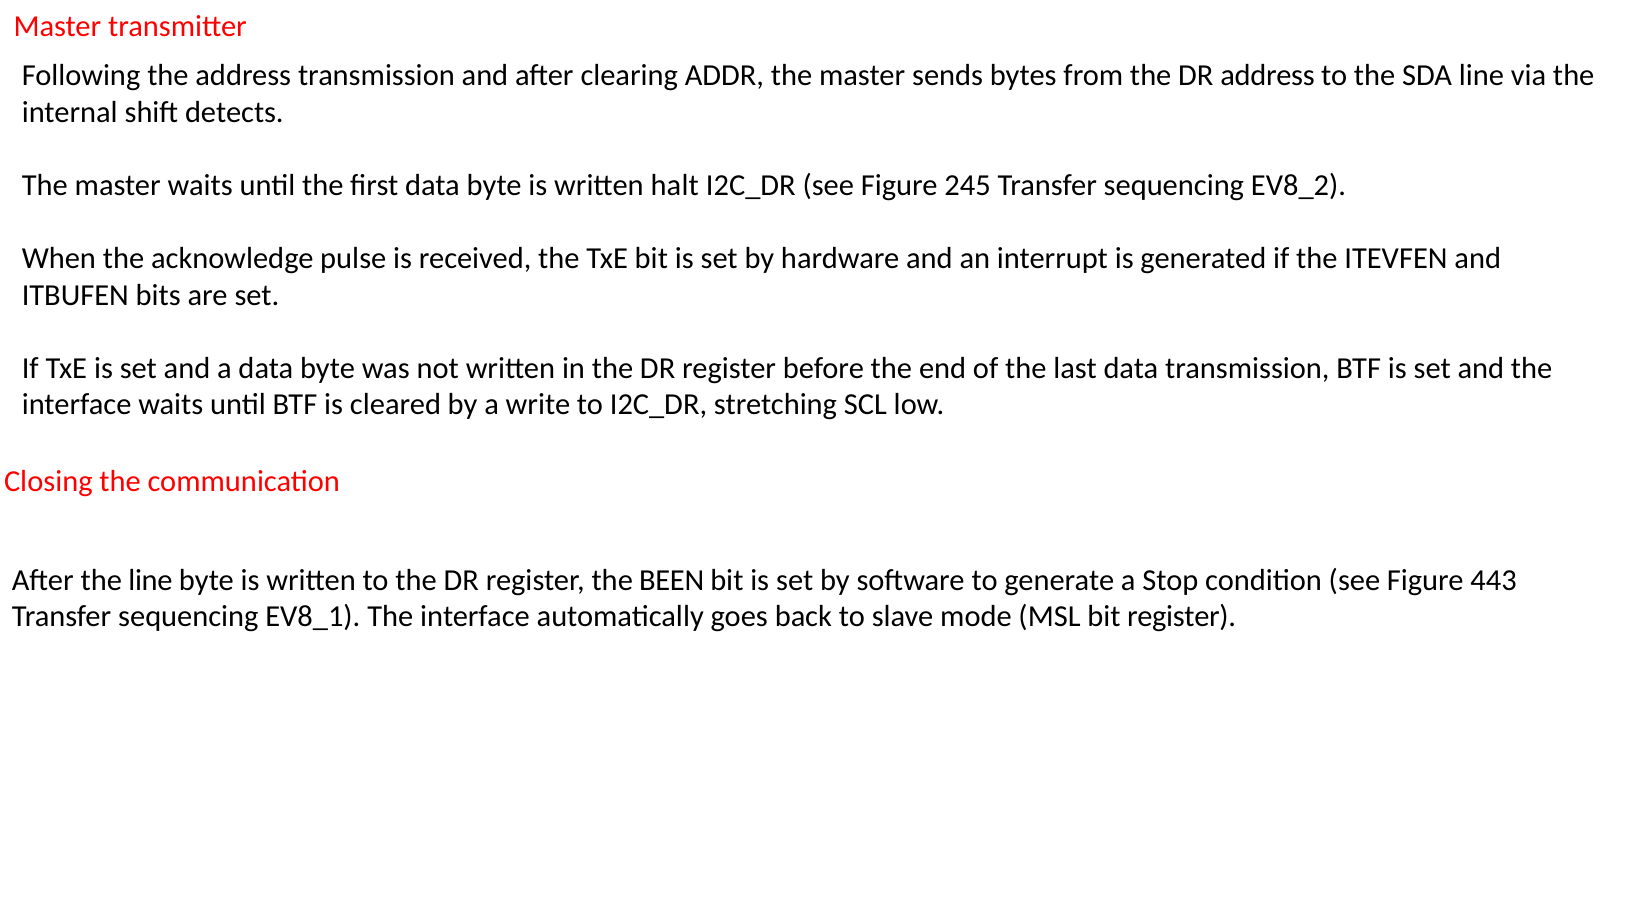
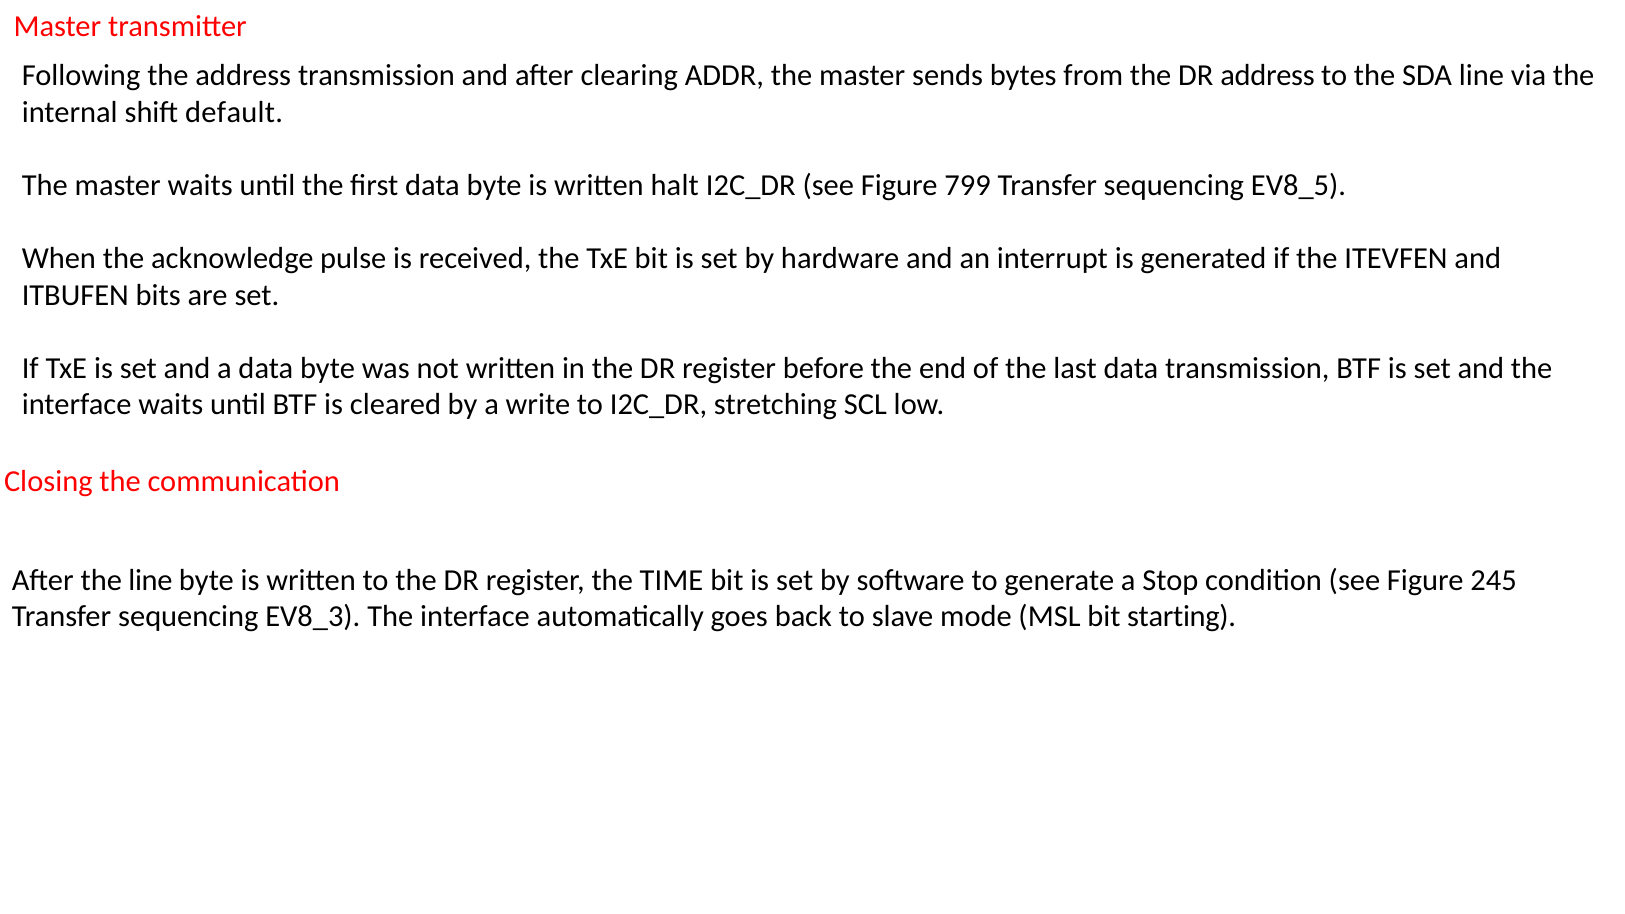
detects: detects -> default (234, 112)
245: 245 -> 799 (968, 185)
EV8_2: EV8_2 -> EV8_5 (1299, 185)
BEEN: BEEN -> TIME (671, 580)
443: 443 -> 245 (1494, 580)
EV8_1: EV8_1 -> EV8_3 (313, 617)
bit register: register -> starting (1182, 617)
